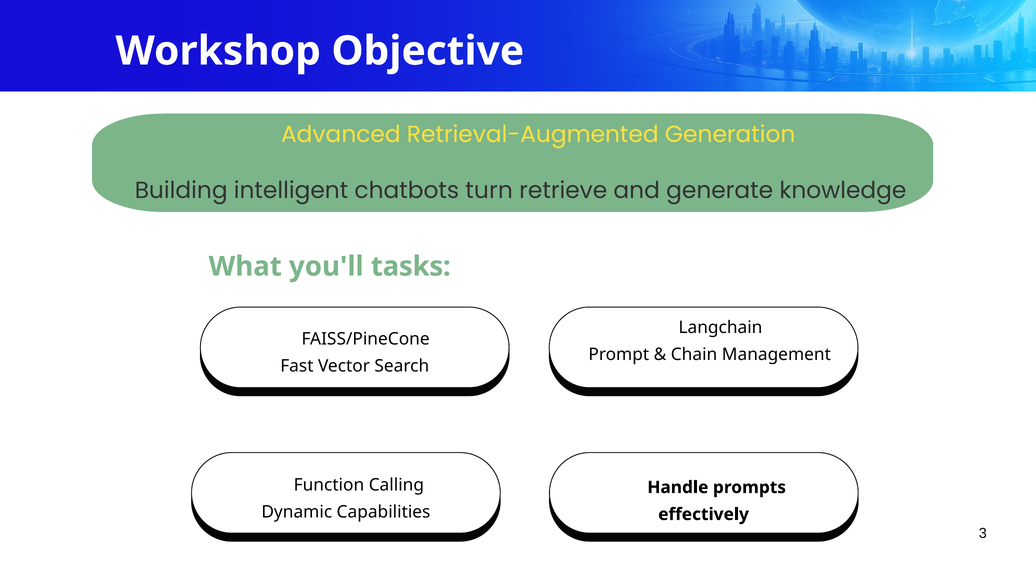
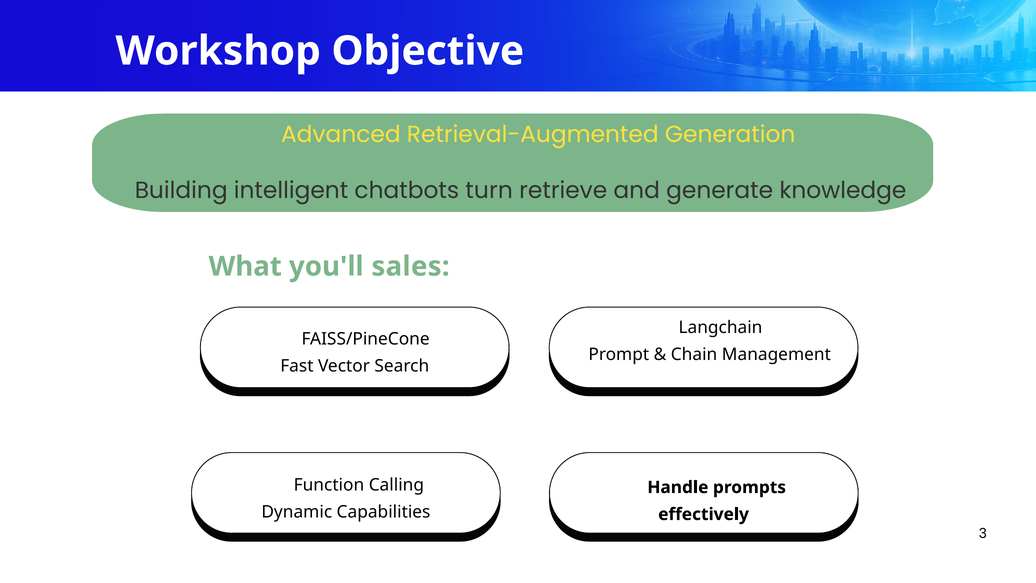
tasks: tasks -> sales (411, 266)
